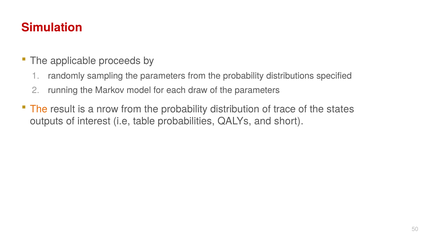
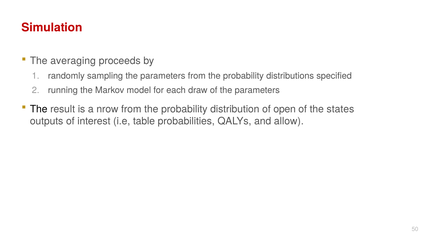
applicable: applicable -> averaging (73, 61)
The colour: orange -> black (39, 109)
trace: trace -> open (285, 109)
short: short -> allow (289, 121)
